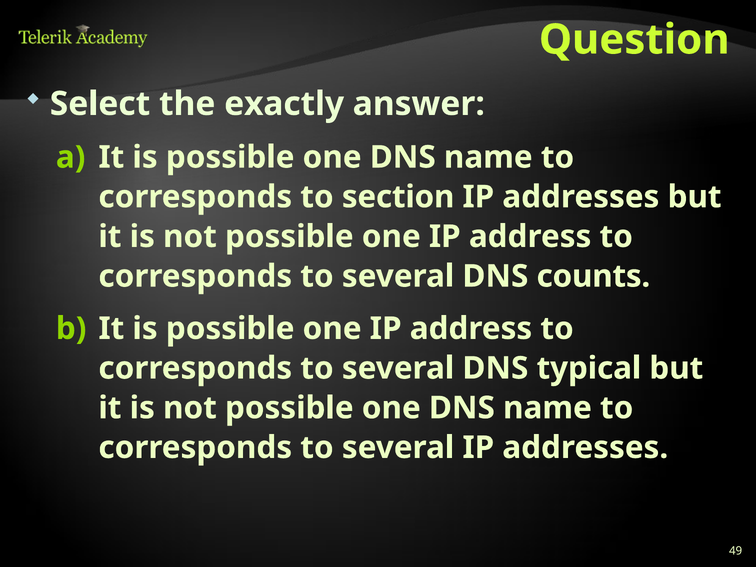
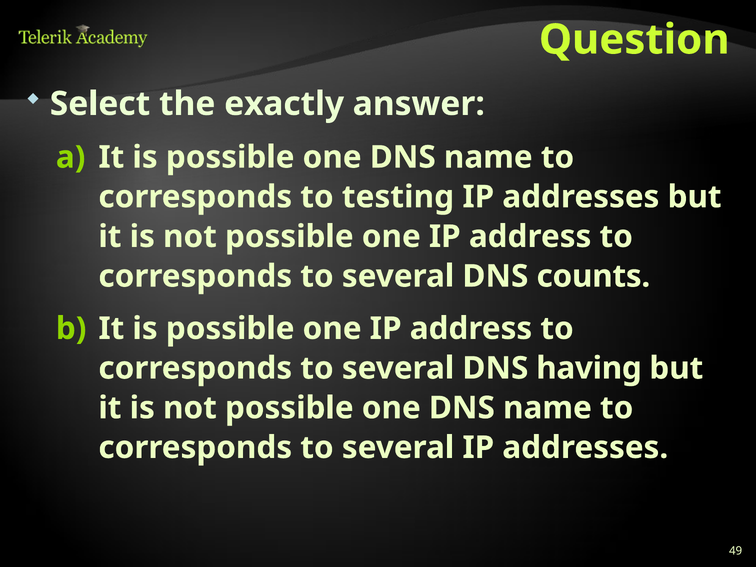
section: section -> testing (398, 197)
typical: typical -> having (589, 368)
